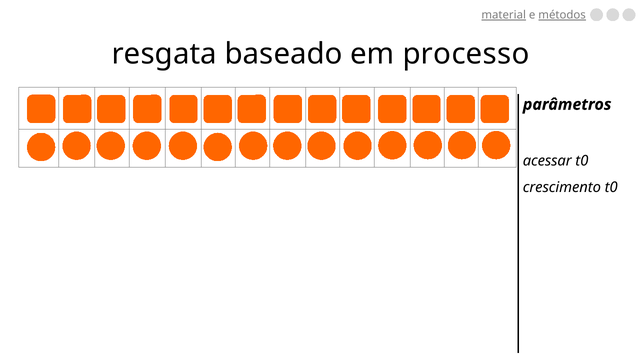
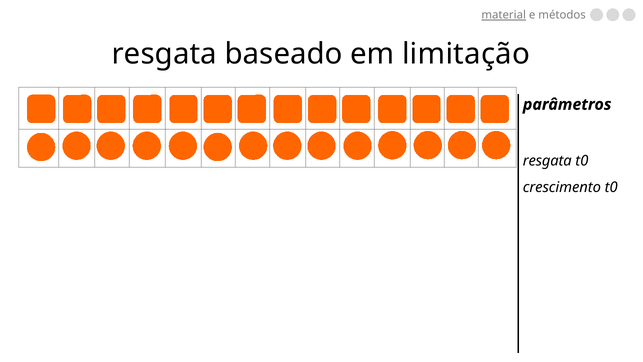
métodos underline: present -> none (562, 15)
processo: processo -> limitação (466, 54)
acessar: acessar -> resgata (547, 161)
